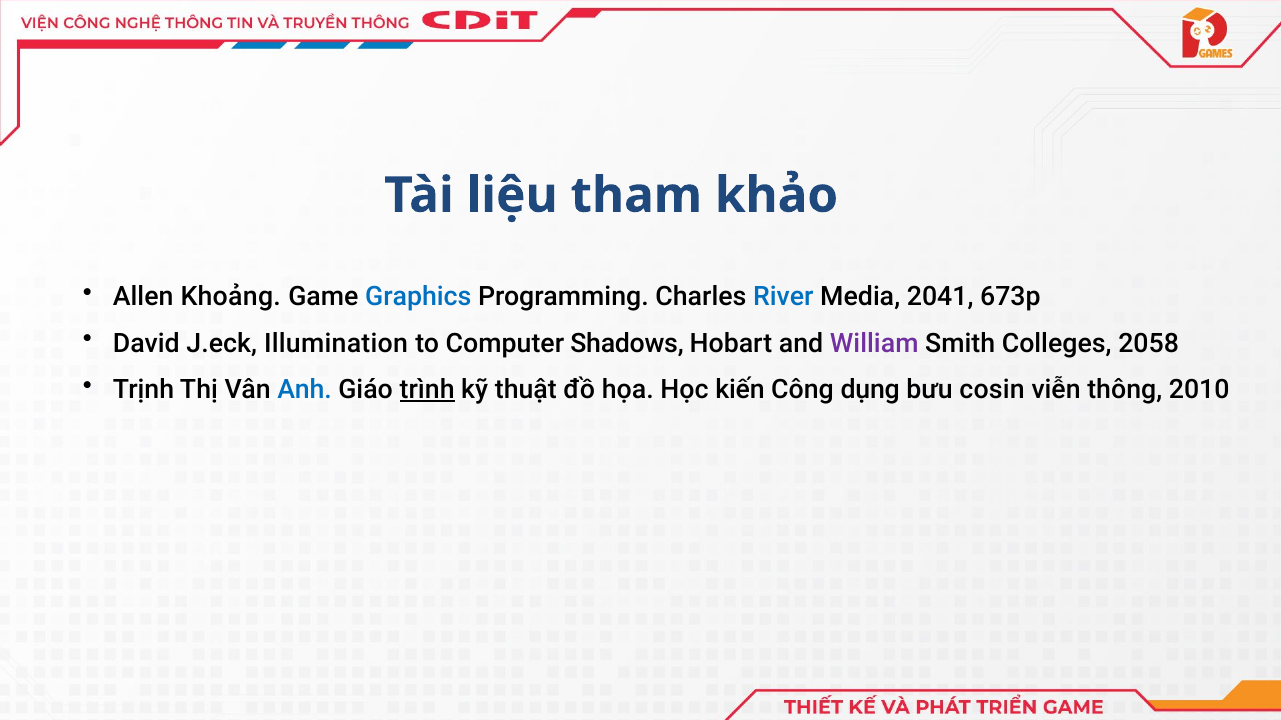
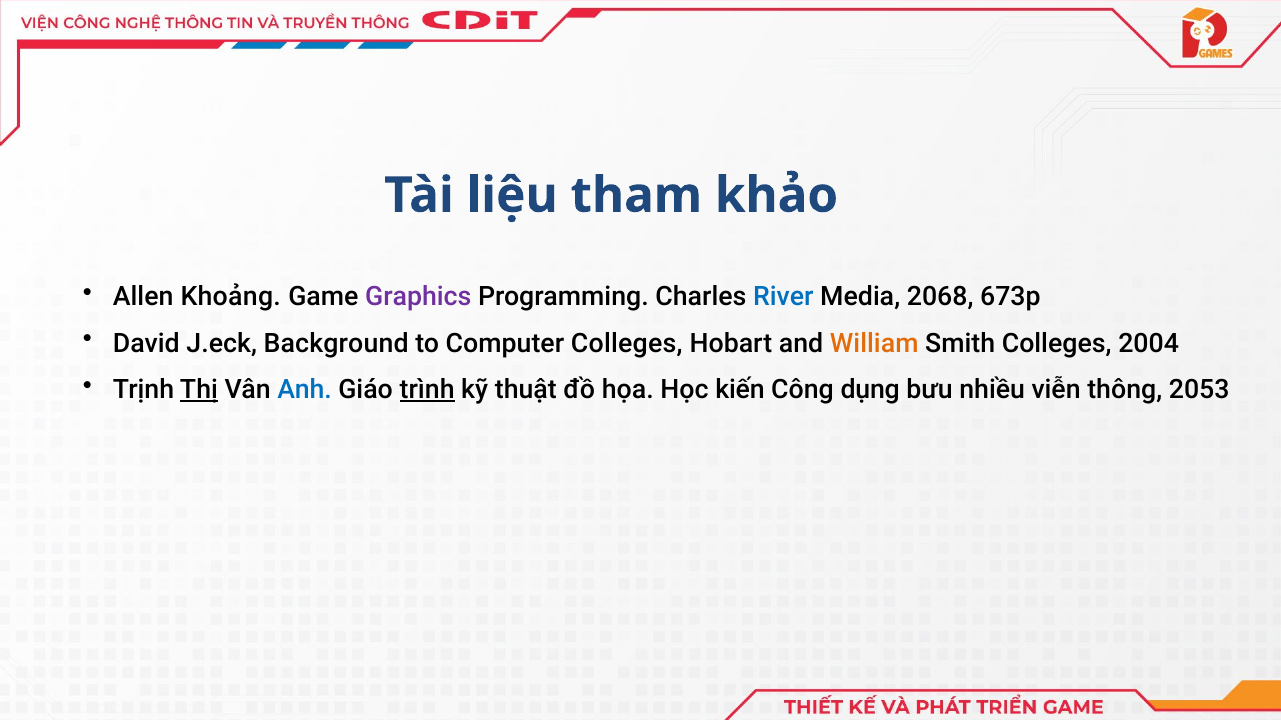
Graphics colour: blue -> purple (418, 297)
2041: 2041 -> 2068 (940, 297)
Illumination: Illumination -> Background (336, 343)
Computer Shadows: Shadows -> Colleges (627, 343)
William colour: purple -> orange (874, 343)
2058: 2058 -> 2004 (1149, 343)
Thị underline: none -> present (199, 390)
cosin: cosin -> nhiều (992, 390)
2010: 2010 -> 2053 (1199, 390)
